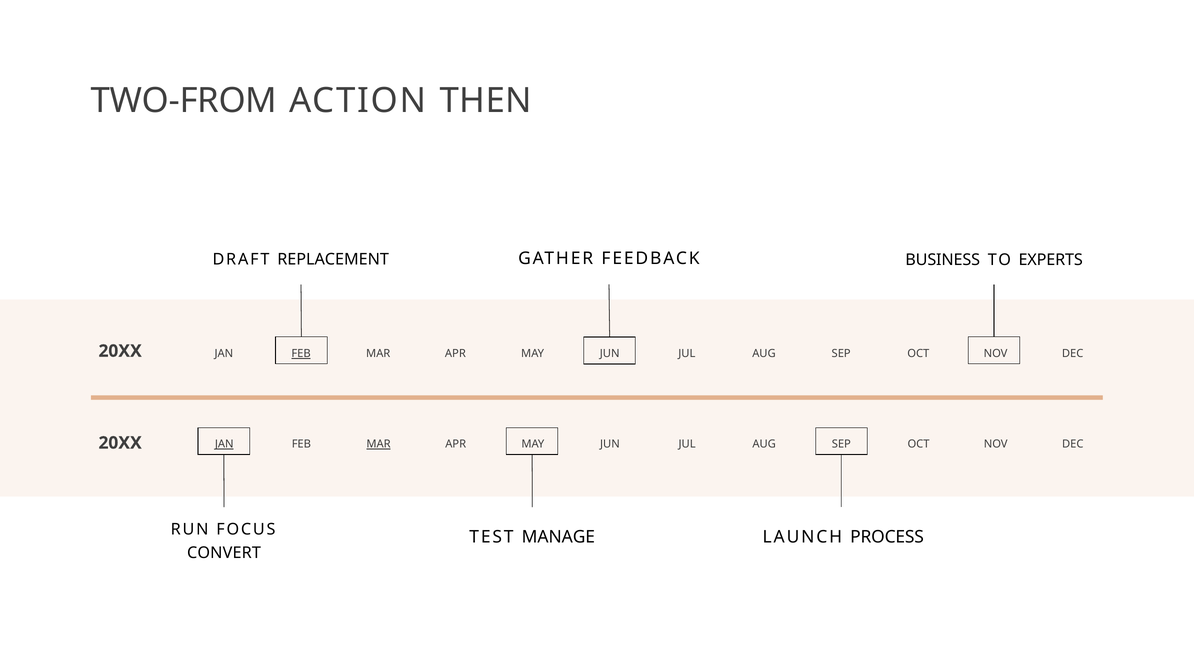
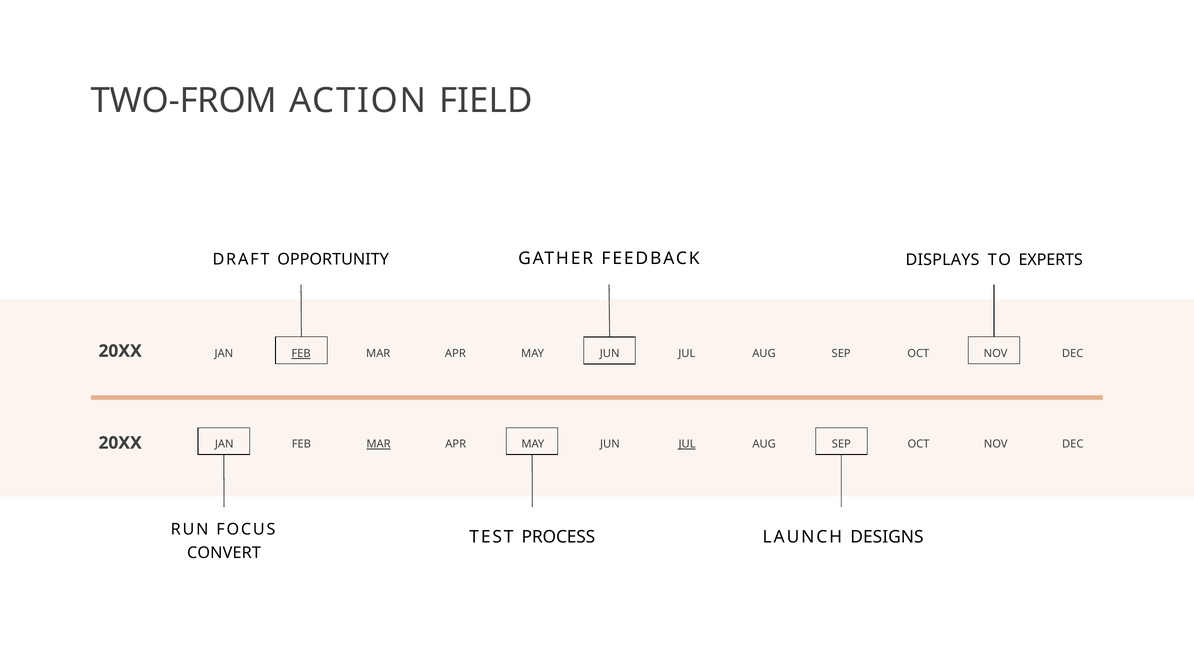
THEN: THEN -> FIELD (486, 100)
REPLACEMENT: REPLACEMENT -> OPPORTUNITY (333, 259)
BUSINESS: BUSINESS -> DISPLAYS (943, 260)
JAN underline: present -> none (224, 444)
JUL underline: none -> present (687, 444)
MANAGE: MANAGE -> PROCESS (558, 537)
PROCESS: PROCESS -> DESIGNS (887, 537)
